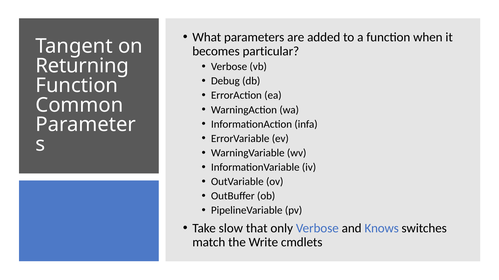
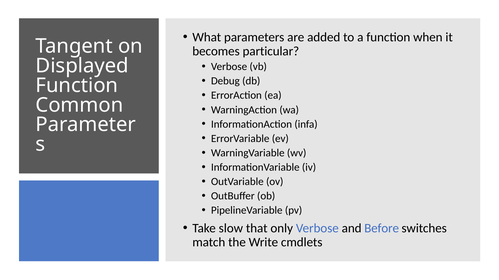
Returning: Returning -> Displayed (82, 66)
Knows: Knows -> Before (382, 229)
